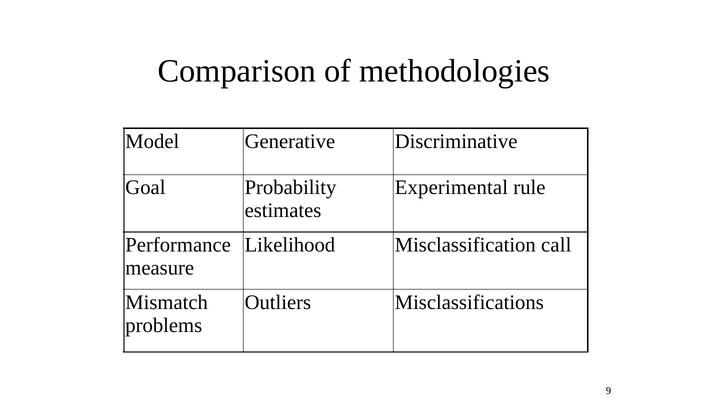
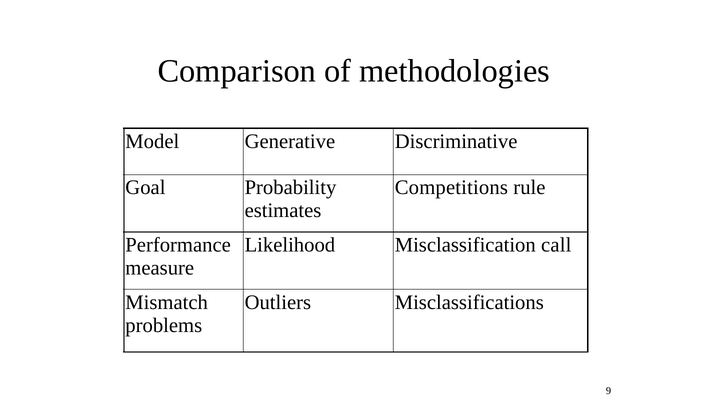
Experimental: Experimental -> Competitions (451, 188)
